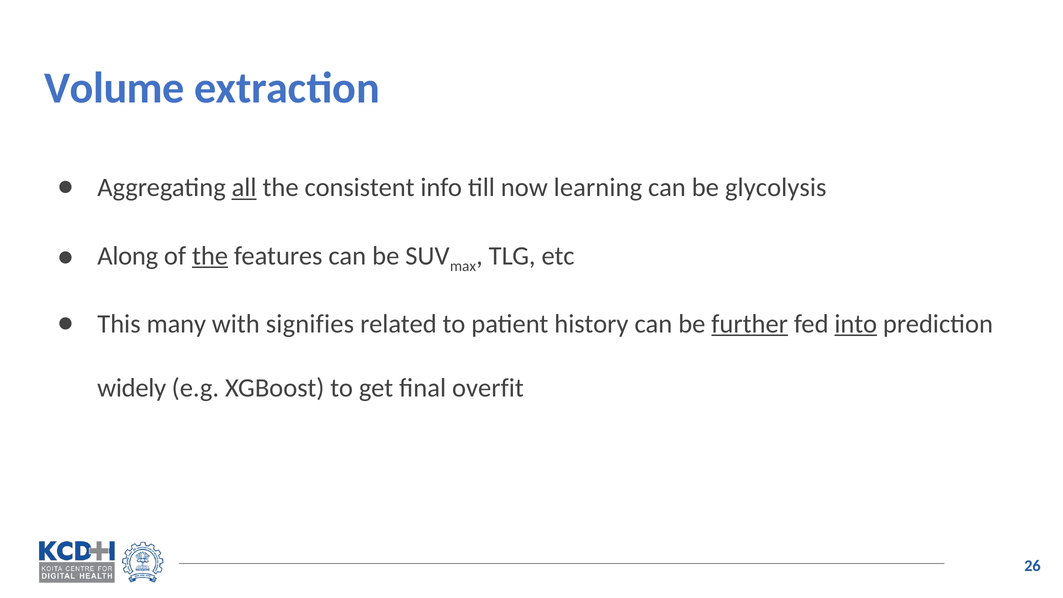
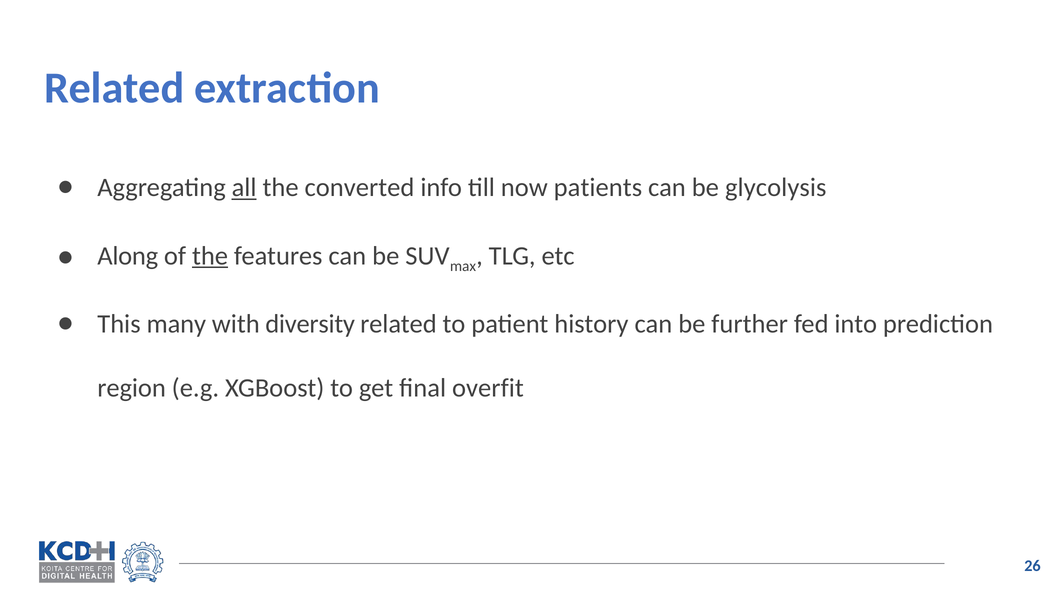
Volume: Volume -> Related (114, 88)
consistent: consistent -> converted (359, 188)
learning: learning -> patients (598, 188)
signifies: signifies -> diversity (310, 324)
further underline: present -> none (750, 324)
into underline: present -> none (856, 324)
widely: widely -> region (132, 388)
